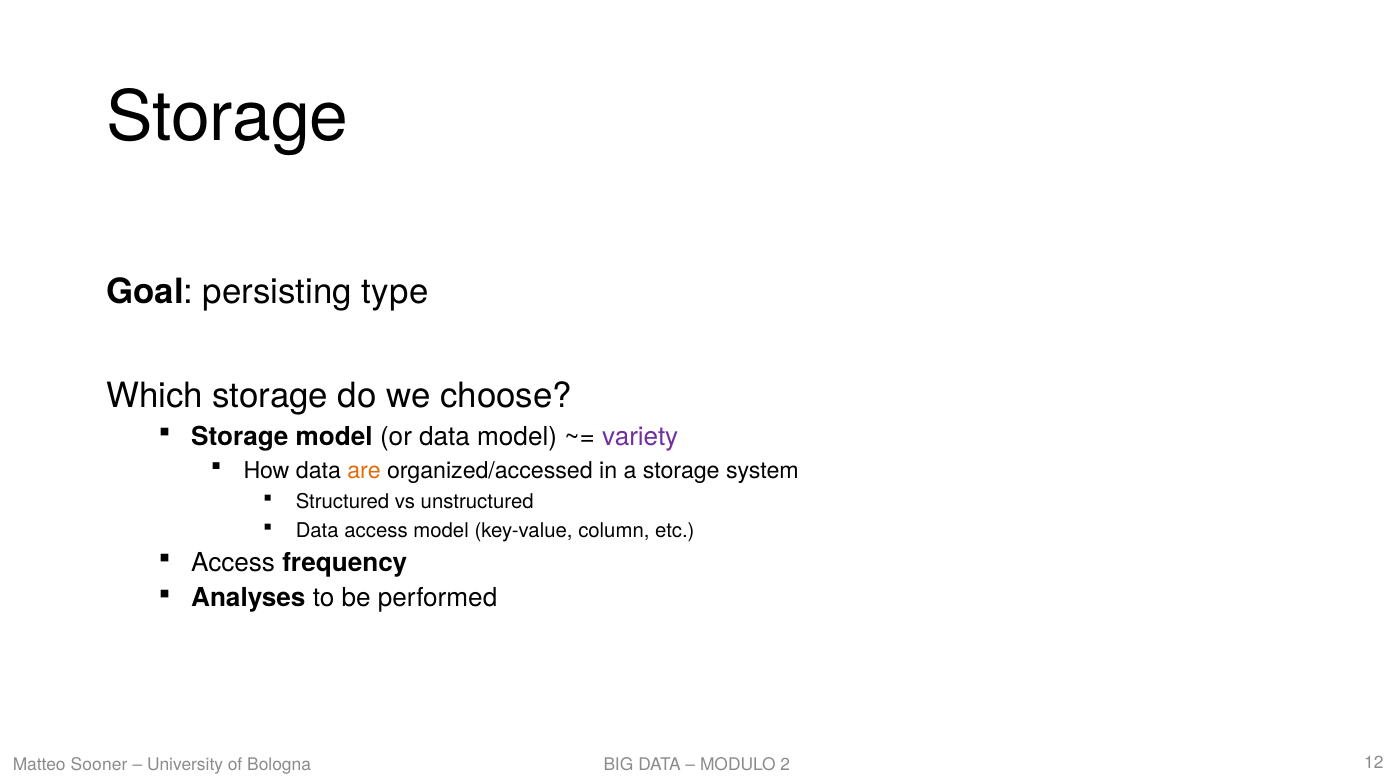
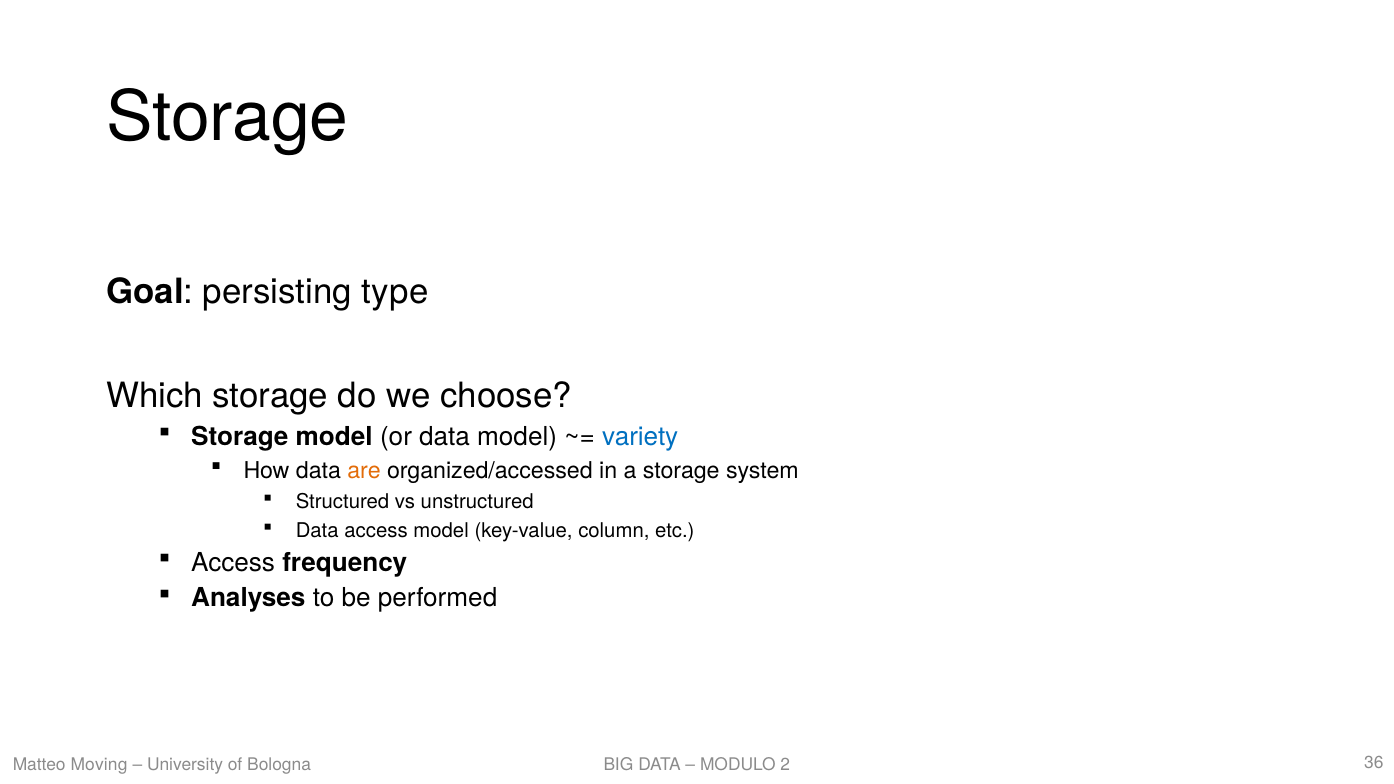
variety colour: purple -> blue (640, 437)
Sooner: Sooner -> Moving (99, 764)
12: 12 -> 36 (1374, 762)
